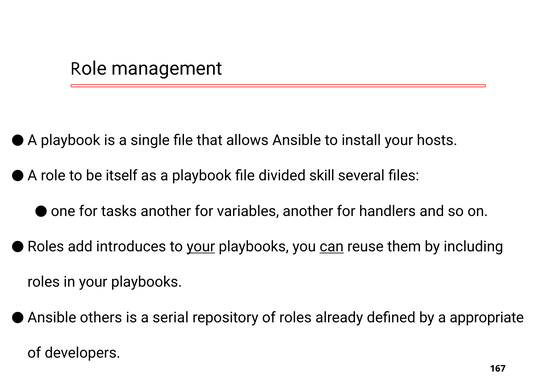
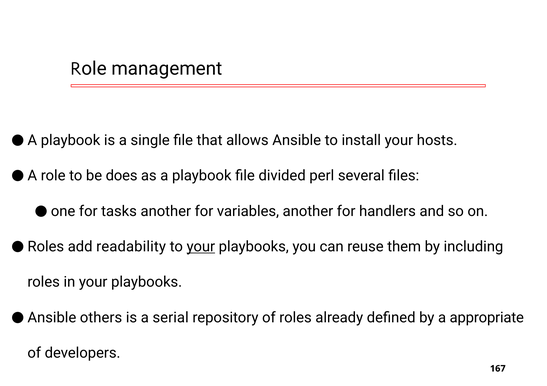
itself: itself -> does (122, 176)
skill: skill -> perl (322, 176)
introduces: introduces -> readability (131, 247)
can underline: present -> none (332, 247)
